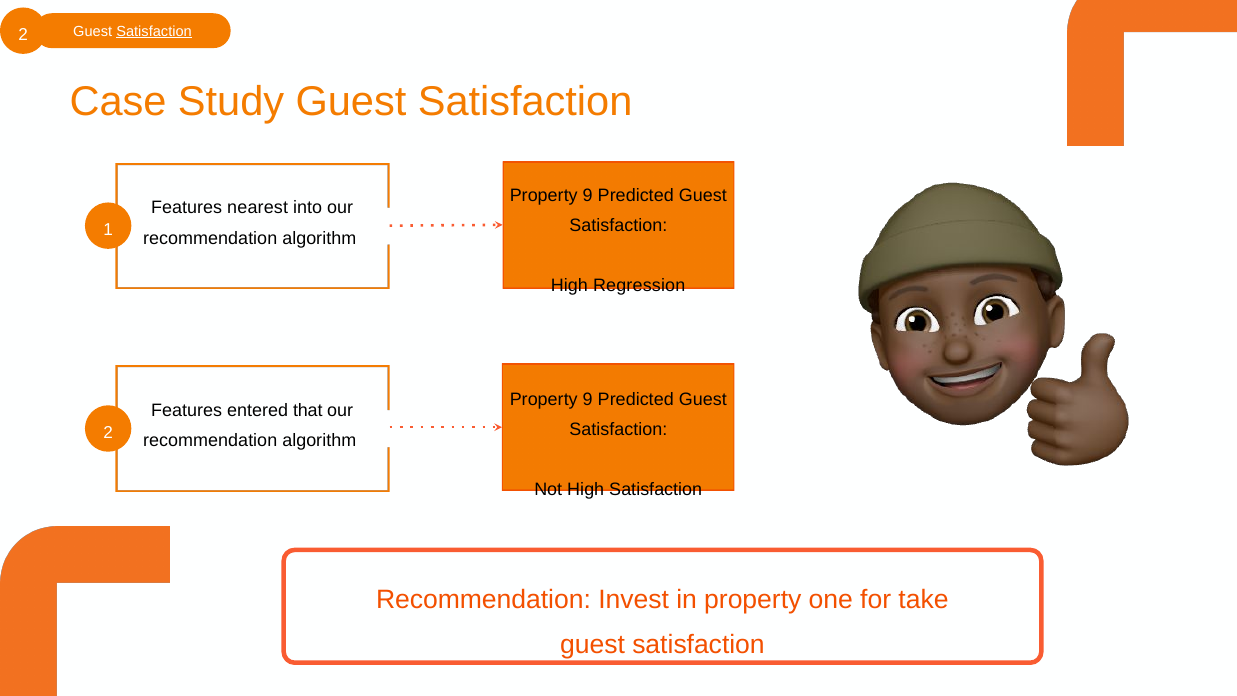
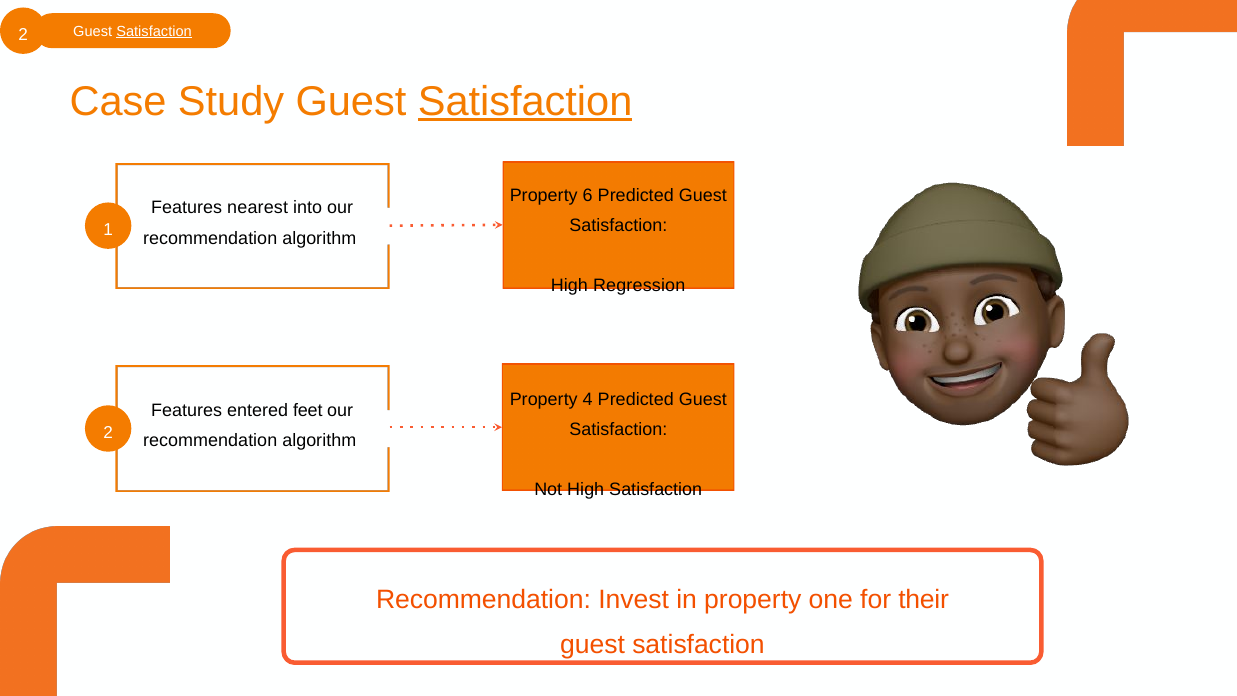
Satisfaction underline: none -> present (525, 102)
9: 9 -> 6 (588, 195)
9: 9 -> 4 (588, 399)
that: that -> feet (308, 411)
take: take -> their (924, 600)
